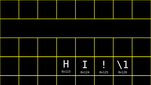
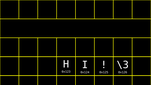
\1: \1 -> \3 (123, 65)
